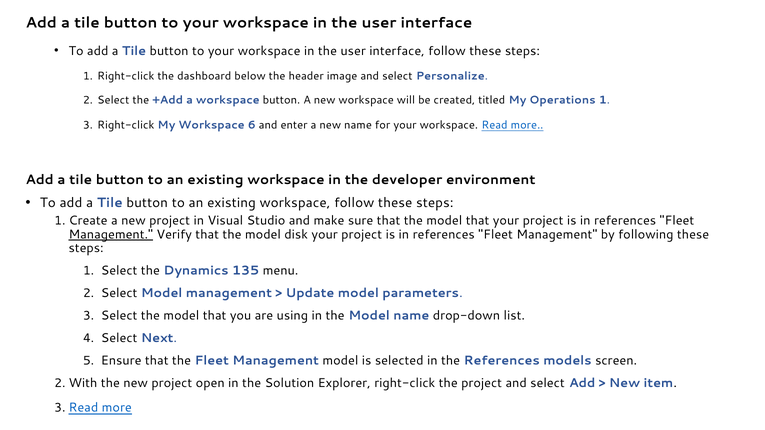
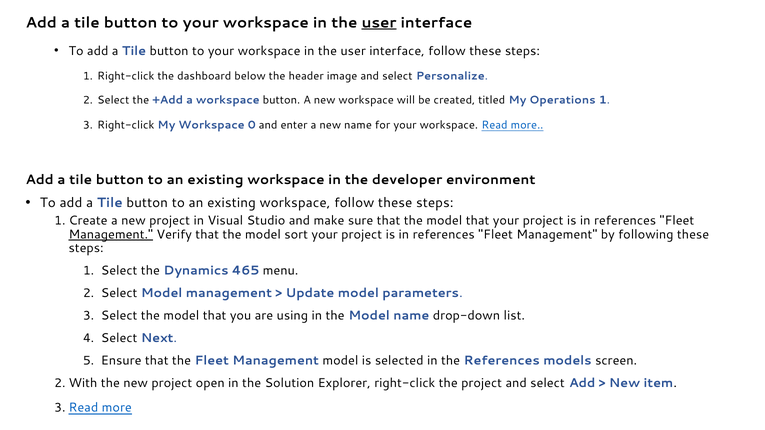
user underline: none -> present (379, 23)
6: 6 -> 0 (252, 125)
disk: disk -> sort (296, 235)
135: 135 -> 465 (246, 271)
